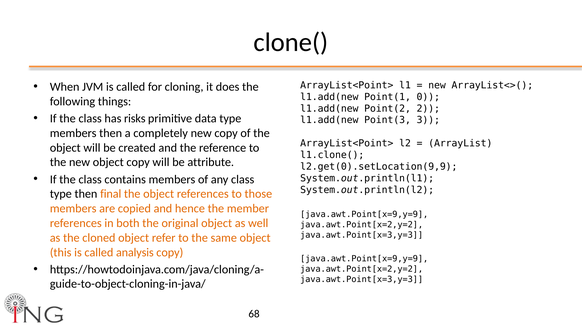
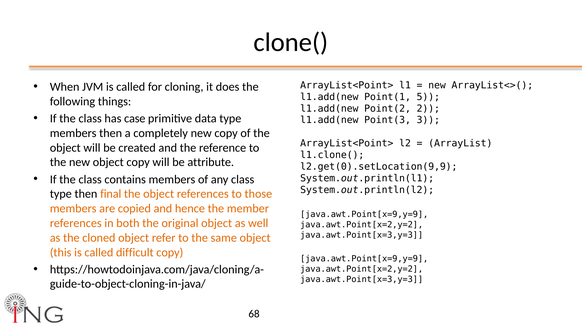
0: 0 -> 5 (428, 97)
risks: risks -> case (135, 118)
analysis: analysis -> difficult (135, 252)
